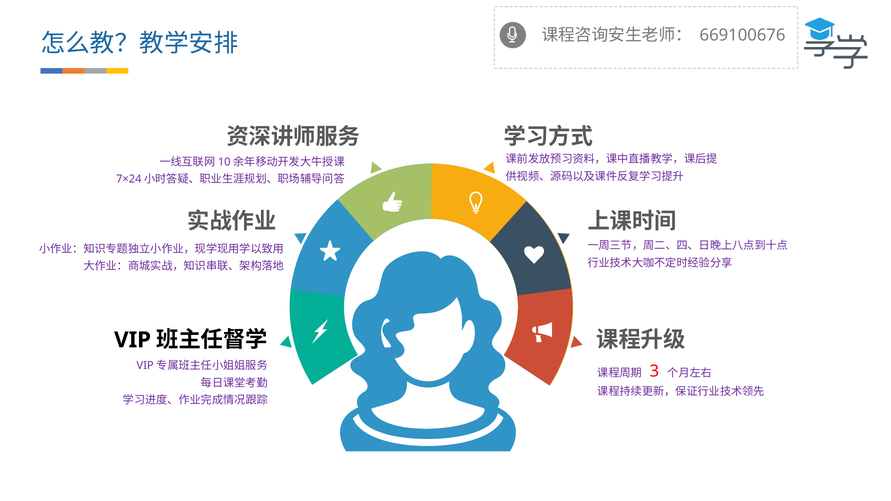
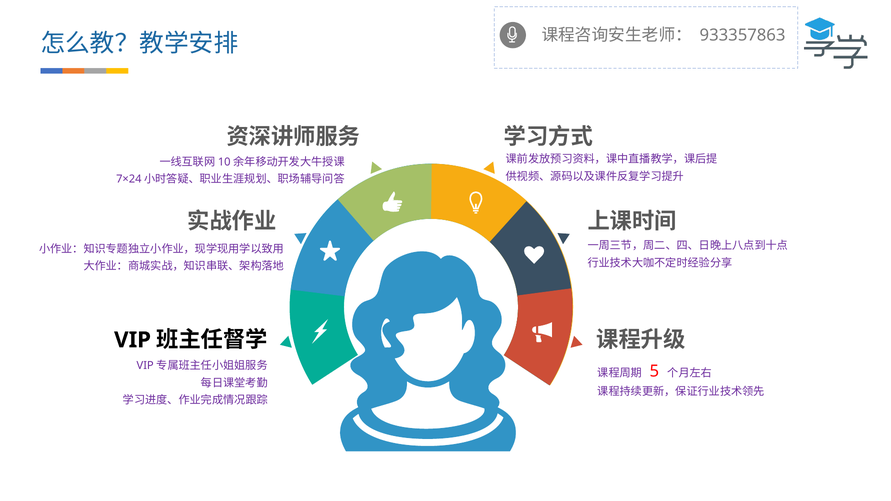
669100676: 669100676 -> 933357863 (743, 35)
3: 3 -> 5 (654, 371)
